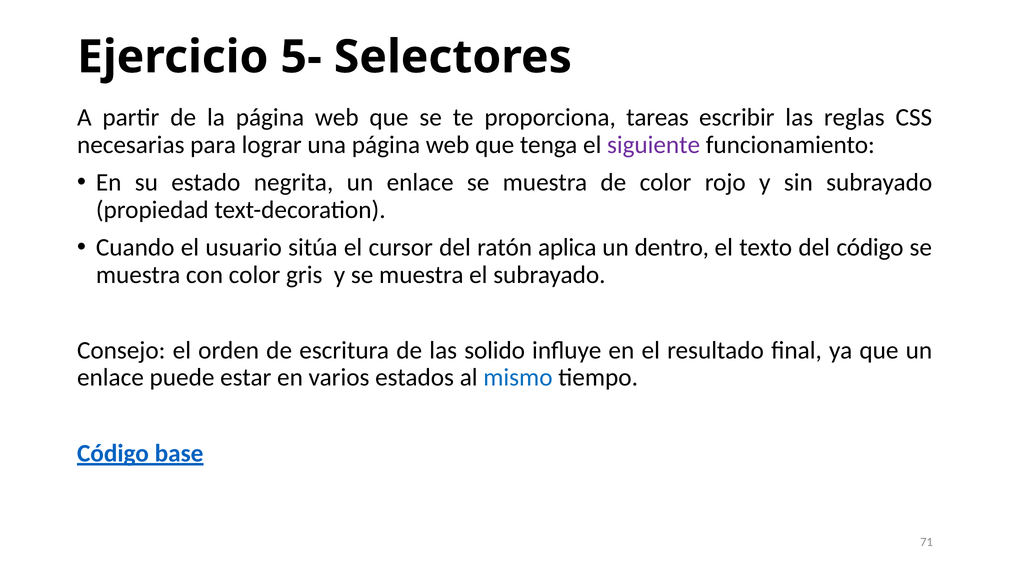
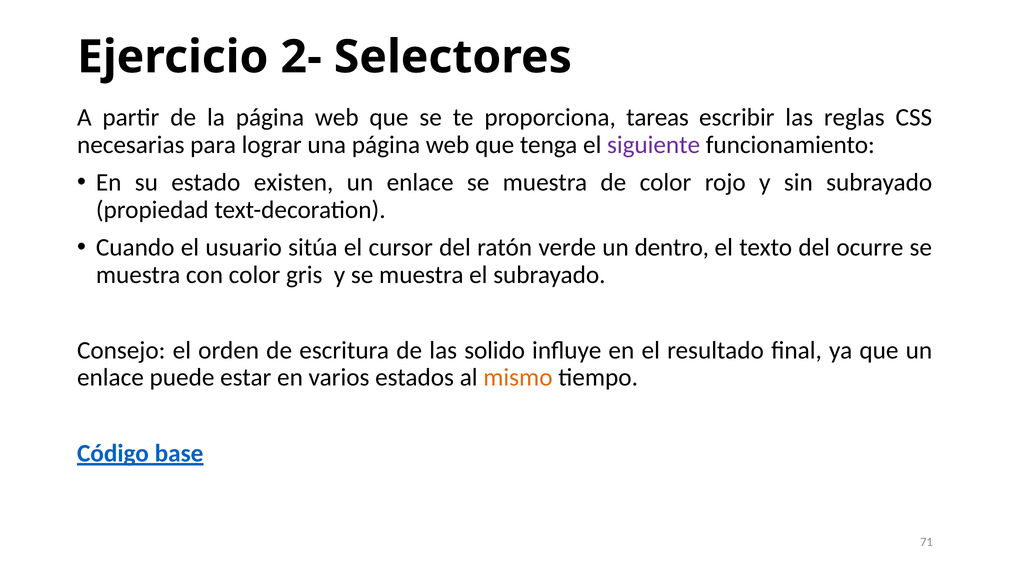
5-: 5- -> 2- (301, 57)
negrita: negrita -> existen (294, 183)
aplica: aplica -> verde (567, 248)
del código: código -> ocurre (870, 248)
mismo colour: blue -> orange (518, 378)
